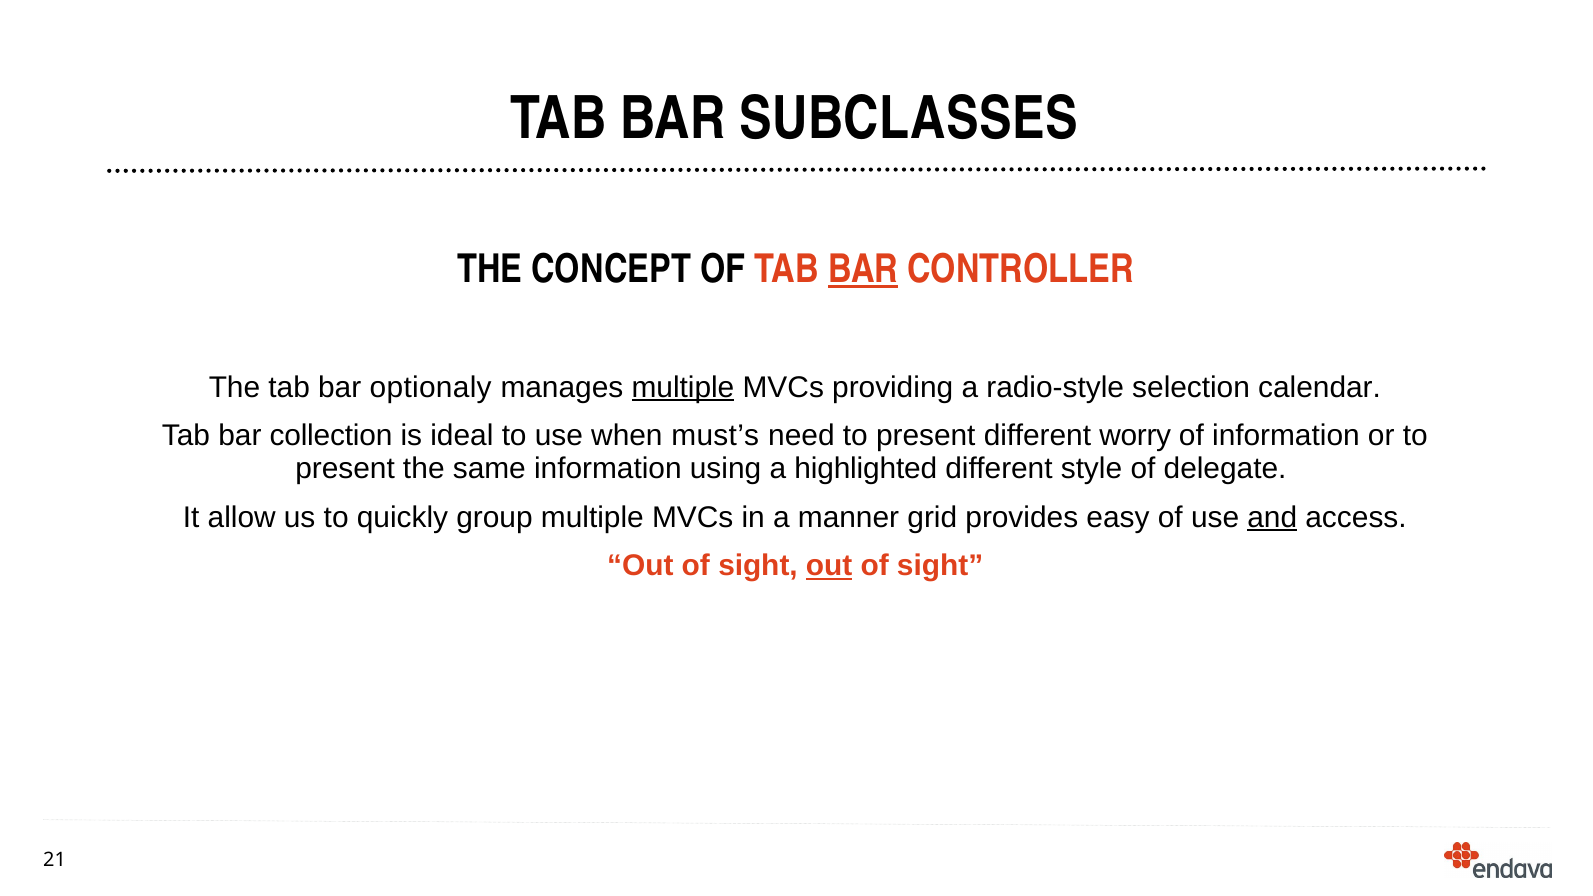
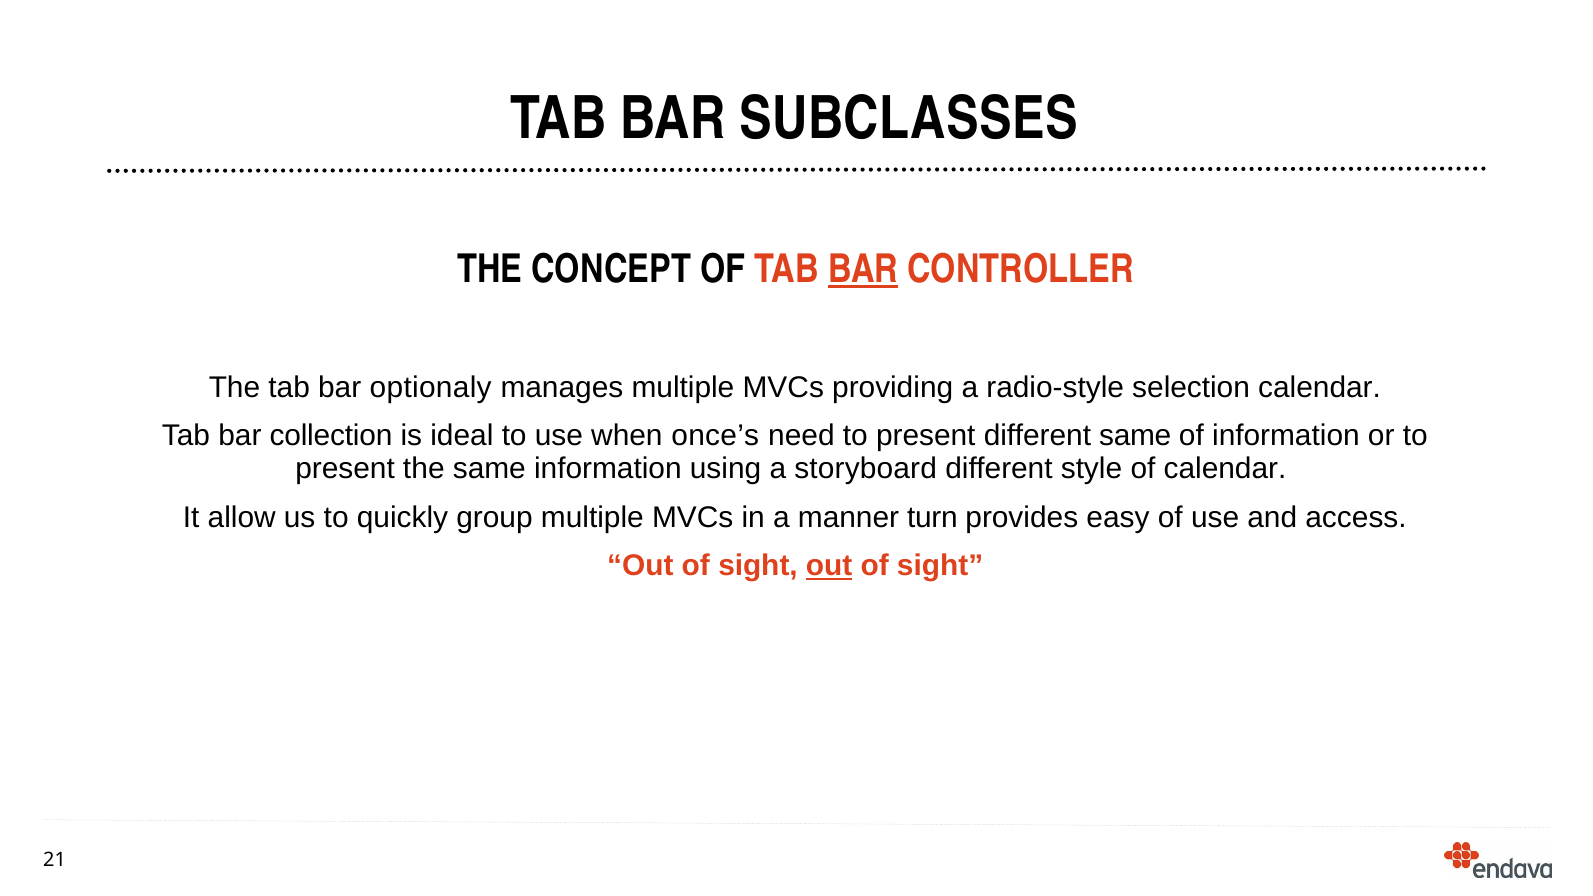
multiple underline: present -> none (683, 387)
must’s: must’s -> once’s (715, 436)
different worry: worry -> same (1135, 436)
highlighted: highlighted -> storyboard (866, 468)
of delegate: delegate -> calendar (1225, 468)
grid: grid -> turn (932, 517)
and underline: present -> none (1272, 517)
